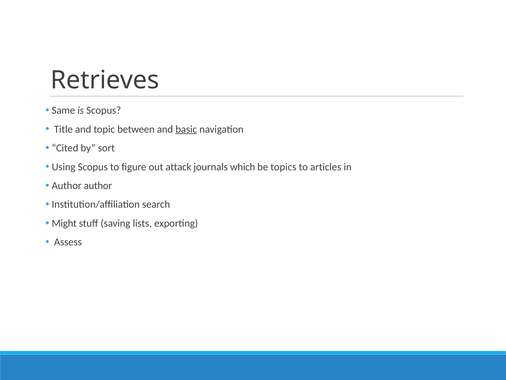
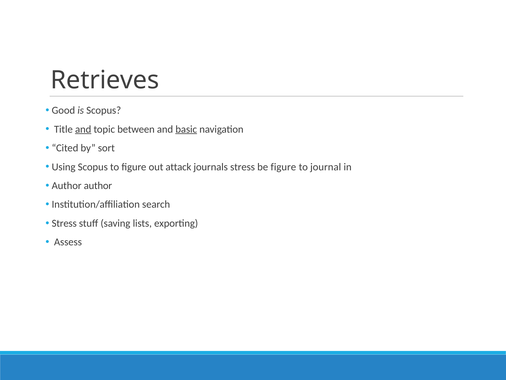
Same: Same -> Good (63, 110)
and underline: none -> present (83, 129)
journals which: which -> stress (243, 167)
be topics: topics -> figure (283, 167)
articles: articles -> journal (326, 167)
Might: Might -> Stress (64, 223)
